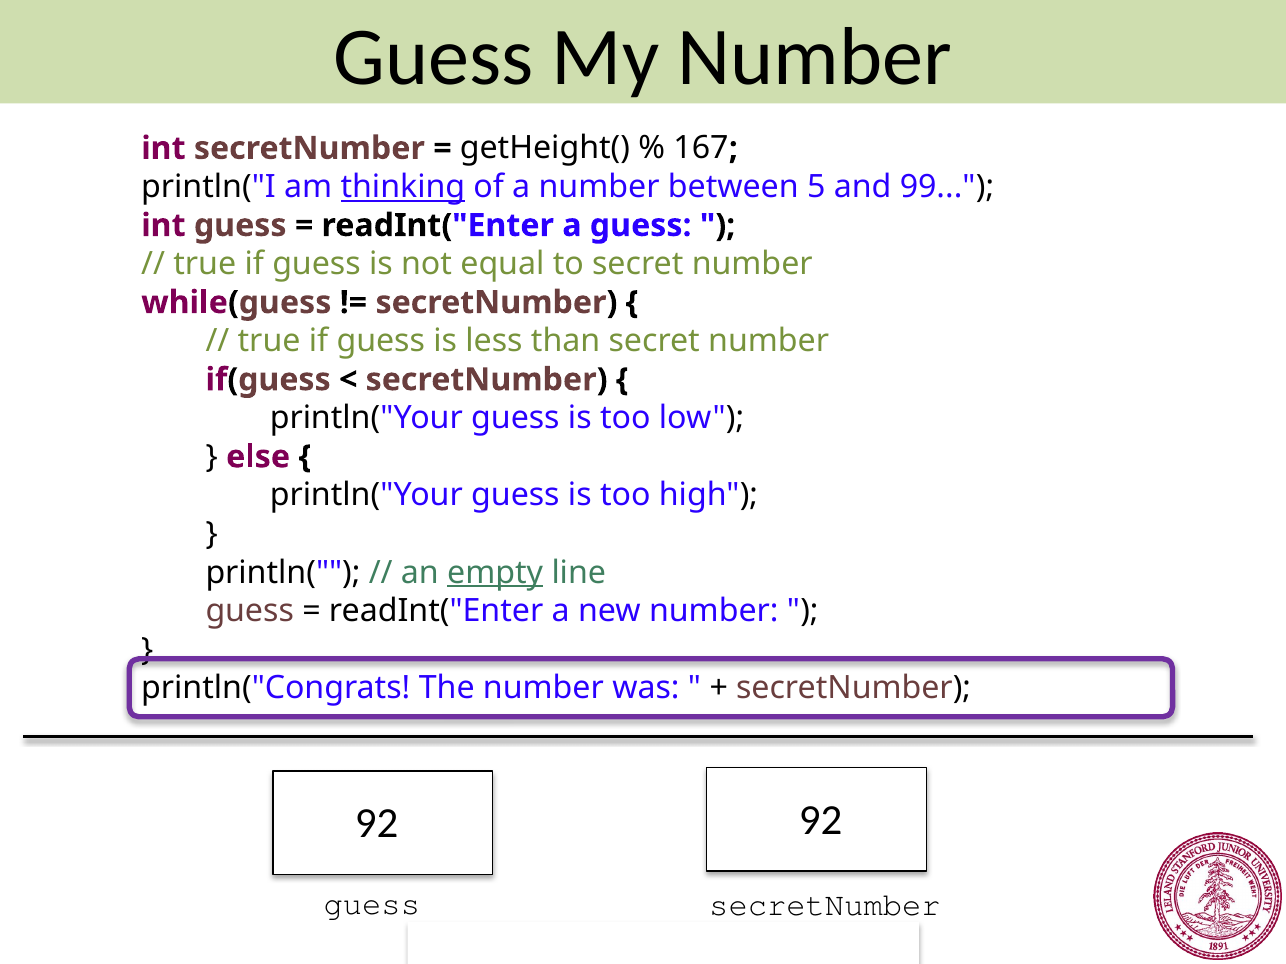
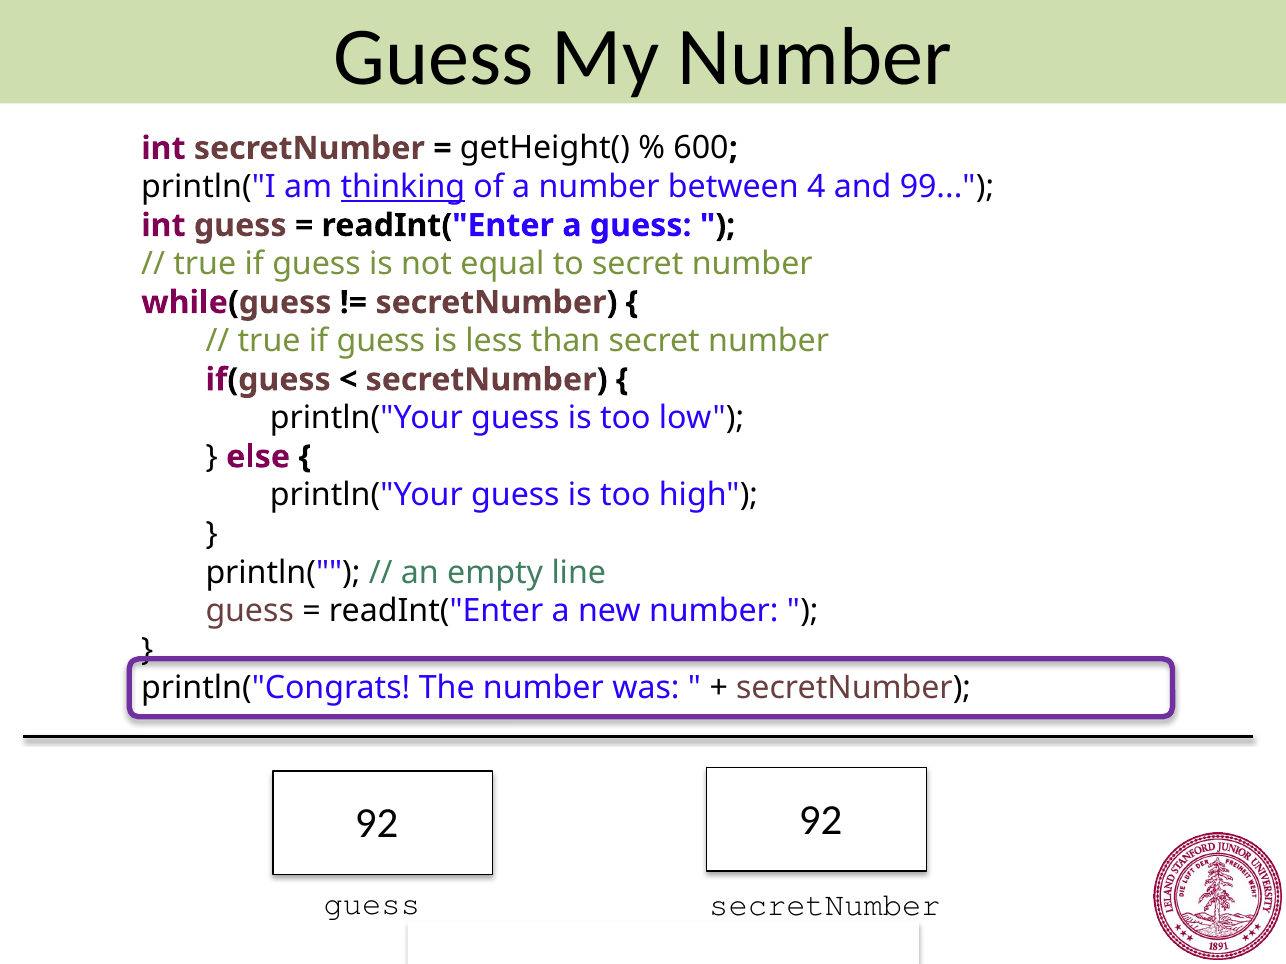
167: 167 -> 600 (701, 148)
5: 5 -> 4 (816, 187)
empty underline: present -> none (495, 573)
